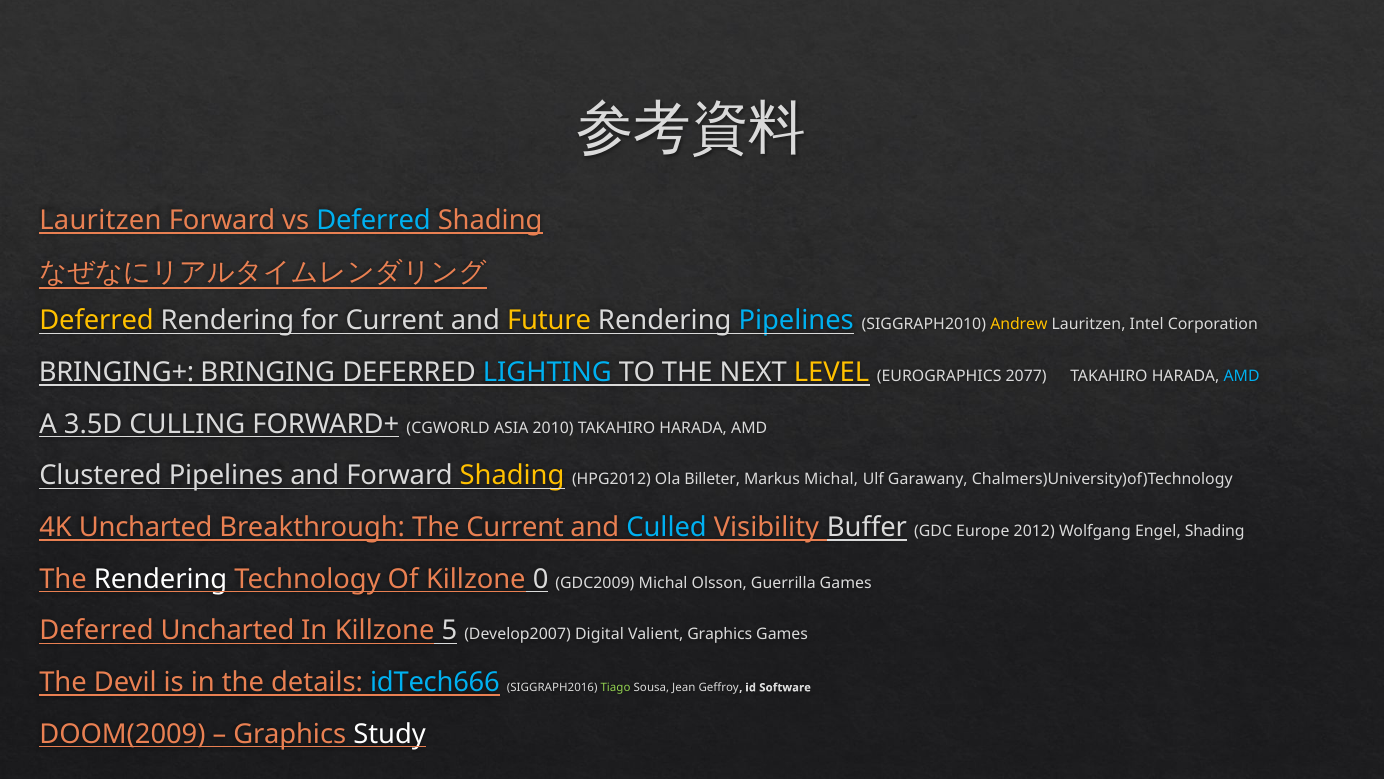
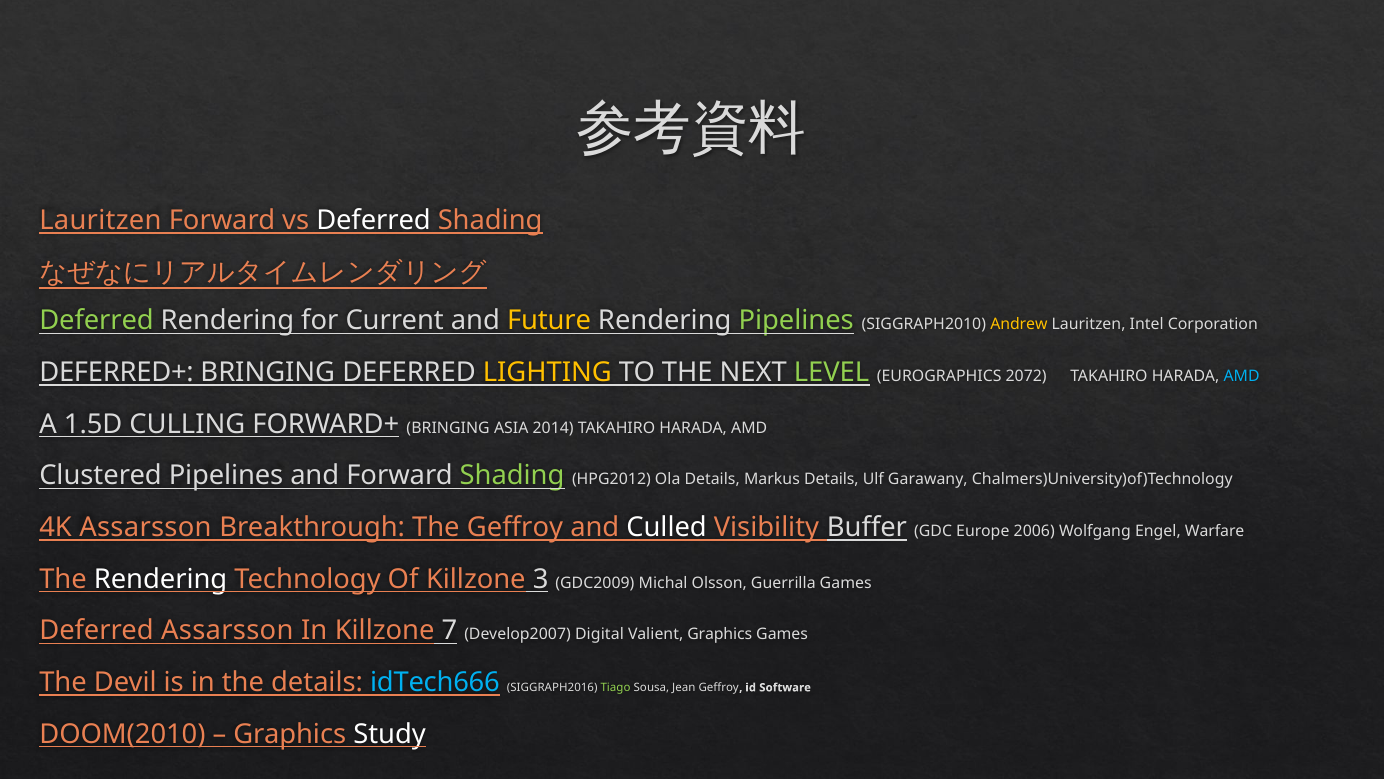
Deferred colour: light blue -> white (373, 220)
Deferred colour: yellow -> light green (97, 321)
Pipelines colour: light blue -> light green (796, 321)
BRINGING+: BRINGING+ -> DEFERRED+ (117, 372)
LIGHTING colour: light blue -> yellow (547, 372)
LEVEL colour: yellow -> light green (832, 372)
2077: 2077 -> 2072 (1026, 376)
3.5D: 3.5D -> 1.5D (93, 424)
FORWARD+ CGWORLD: CGWORLD -> BRINGING (448, 428)
2010: 2010 -> 2014 (553, 428)
Shading colour: yellow -> light green (512, 475)
Ola Billeter: Billeter -> Details (712, 479)
Markus Michal: Michal -> Details (831, 479)
4K Uncharted: Uncharted -> Assarsson (145, 527)
The Current: Current -> Geffroy (515, 527)
Culled colour: light blue -> white (667, 527)
2012: 2012 -> 2006 (1034, 531)
Engel Shading: Shading -> Warfare (1215, 531)
0: 0 -> 3 (541, 579)
Deferred Uncharted: Uncharted -> Assarsson (227, 630)
5: 5 -> 7 (449, 630)
DOOM(2009: DOOM(2009 -> DOOM(2010 (122, 734)
